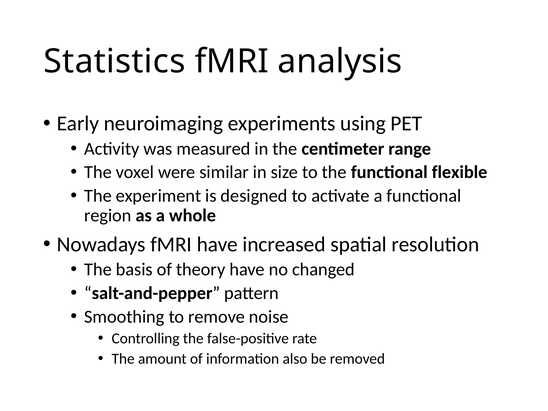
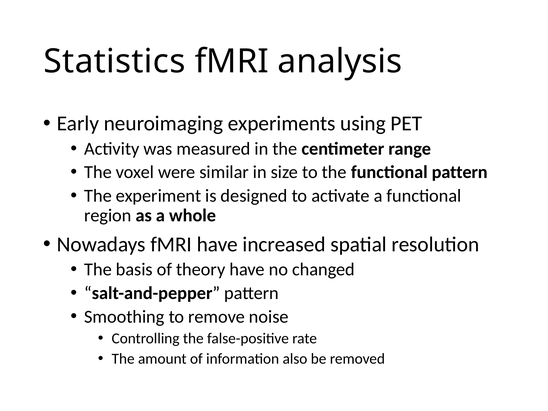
functional flexible: flexible -> pattern (460, 172)
